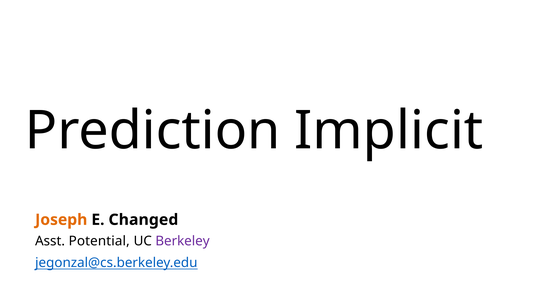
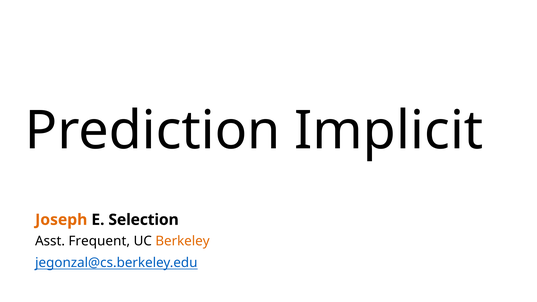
Changed: Changed -> Selection (144, 220)
Potential: Potential -> Frequent (99, 241)
Berkeley colour: purple -> orange (182, 241)
